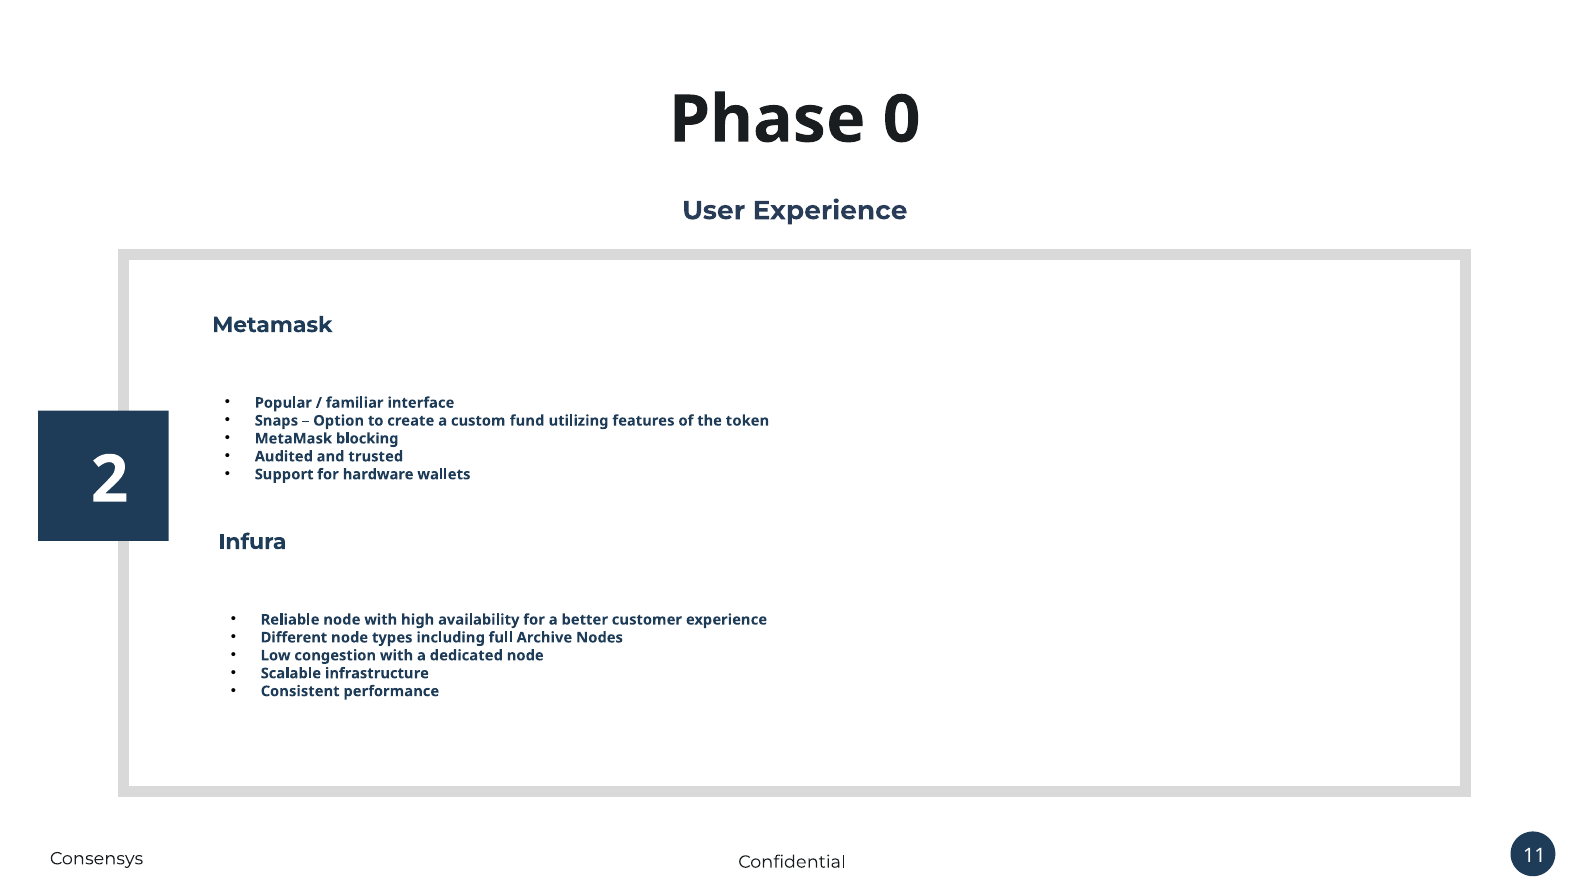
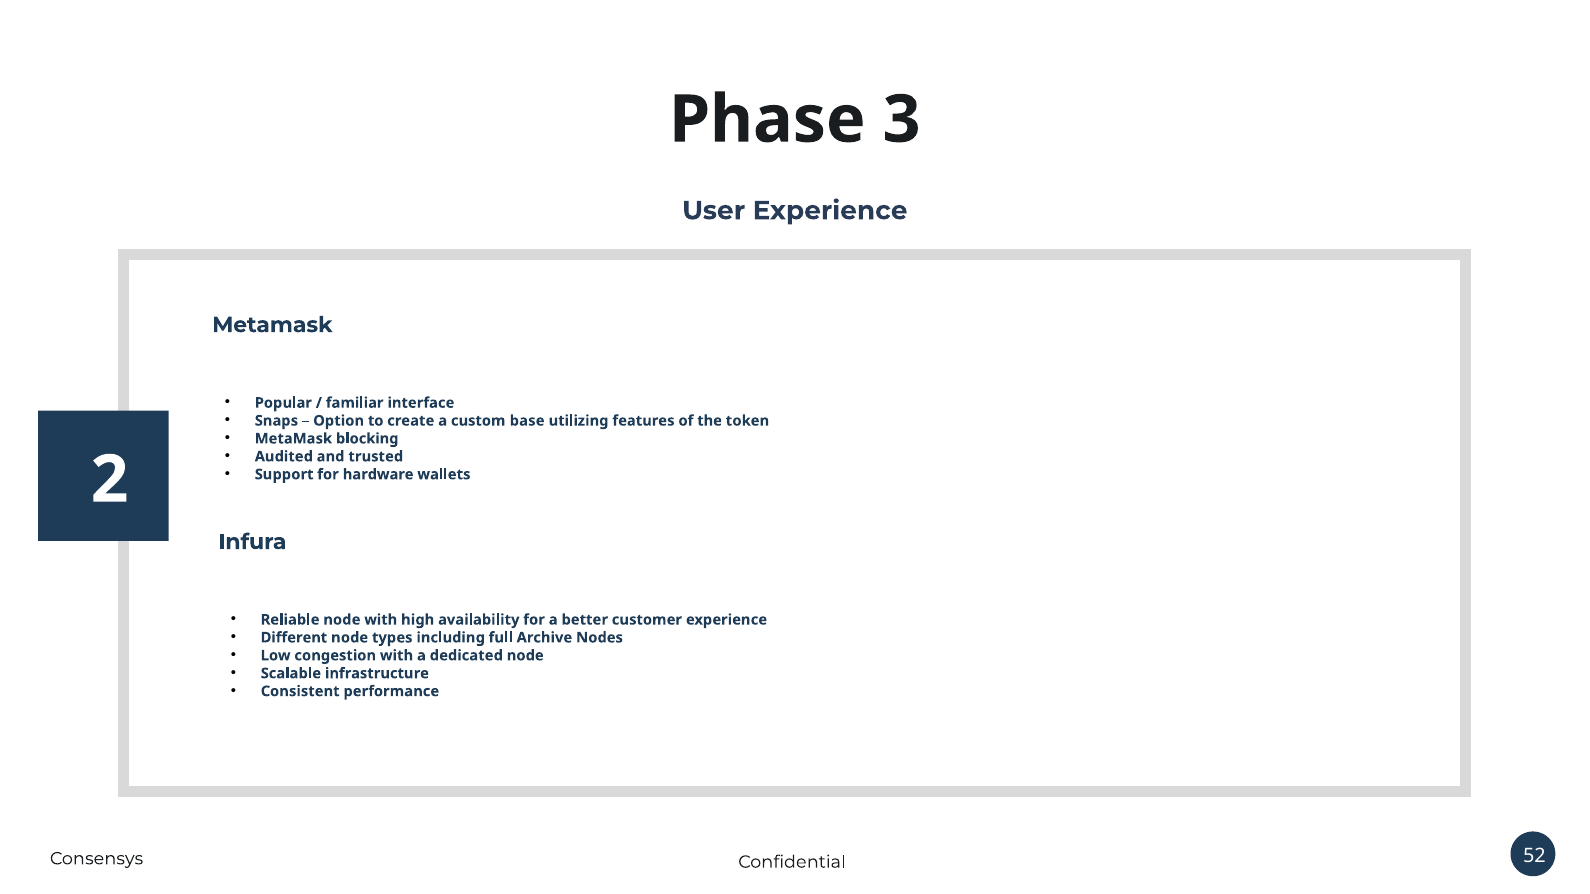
0: 0 -> 3 (902, 120)
fund: fund -> base (527, 421)
11: 11 -> 52 (1535, 856)
